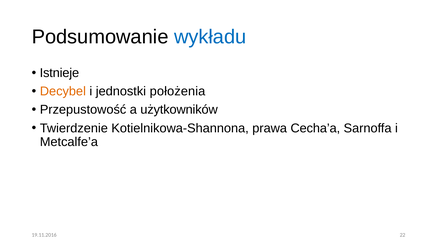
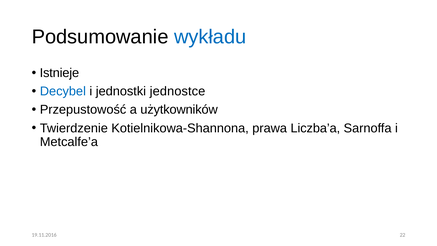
Decybel colour: orange -> blue (63, 91)
położenia: położenia -> jednostce (178, 91)
Cecha’a: Cecha’a -> Liczba’a (315, 128)
